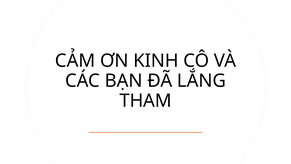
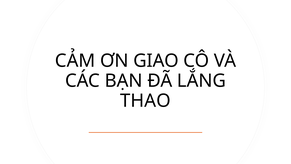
KINH: KINH -> GIAO (156, 61)
THAM: THAM -> THAO (145, 101)
